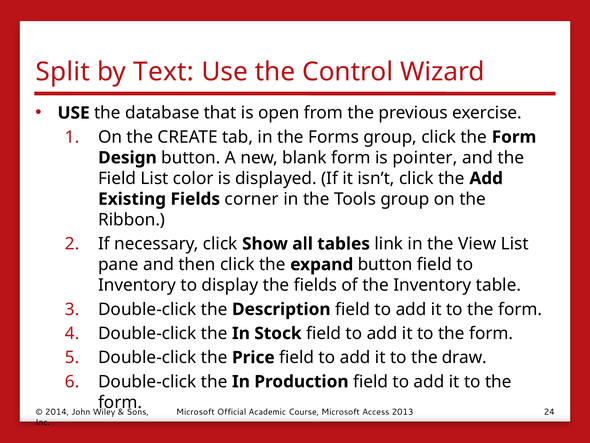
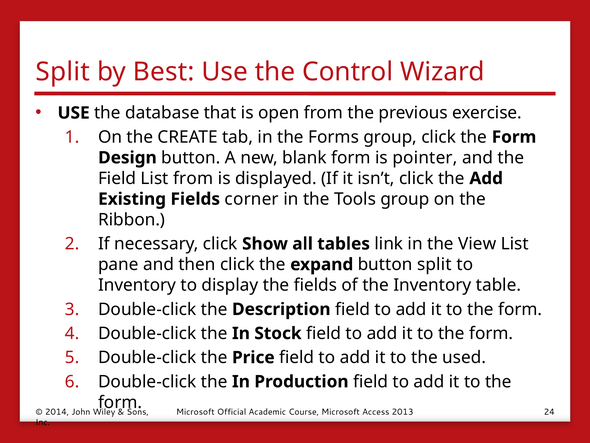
Text: Text -> Best (164, 72)
List color: color -> from (193, 178)
button field: field -> split (434, 264)
draw: draw -> used (464, 357)
